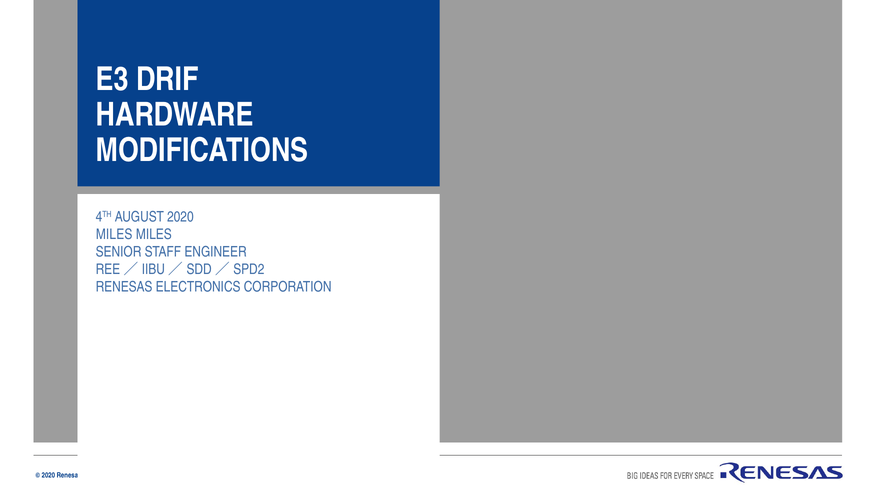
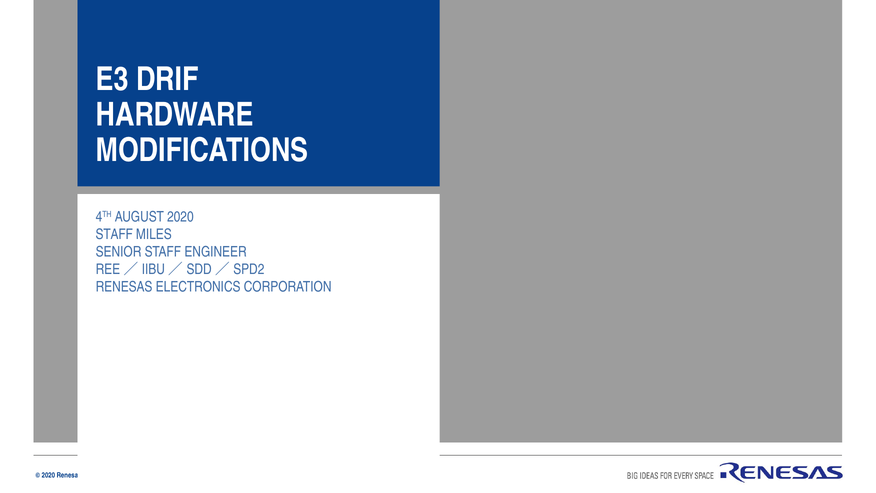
MILES: MILES -> STAFF (114, 234)
